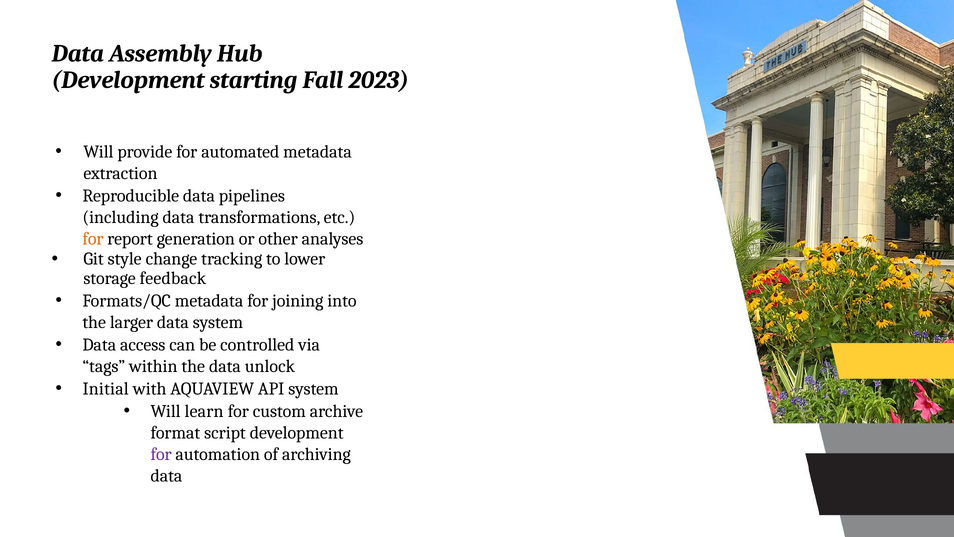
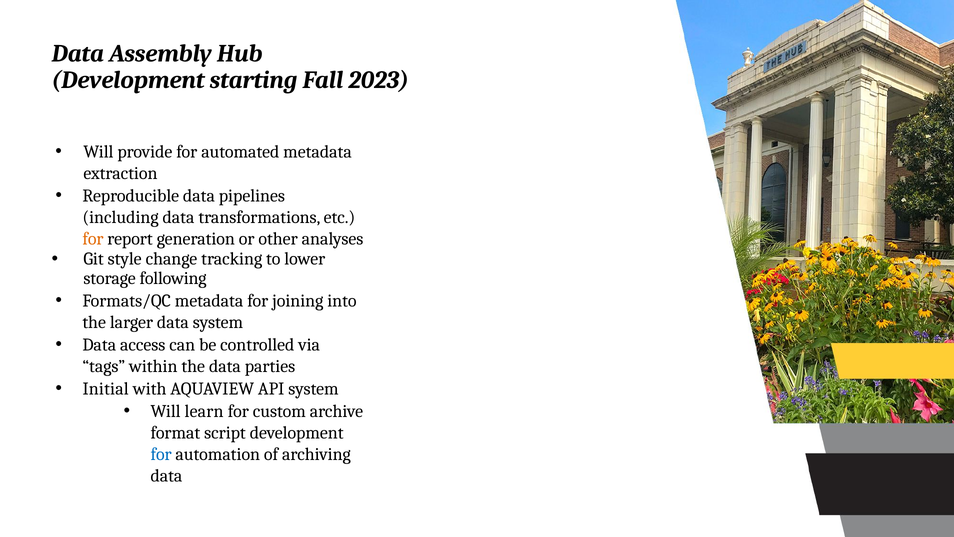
feedback: feedback -> following (173, 278)
unlock: unlock -> parties (270, 366)
for colour: purple -> blue (161, 454)
